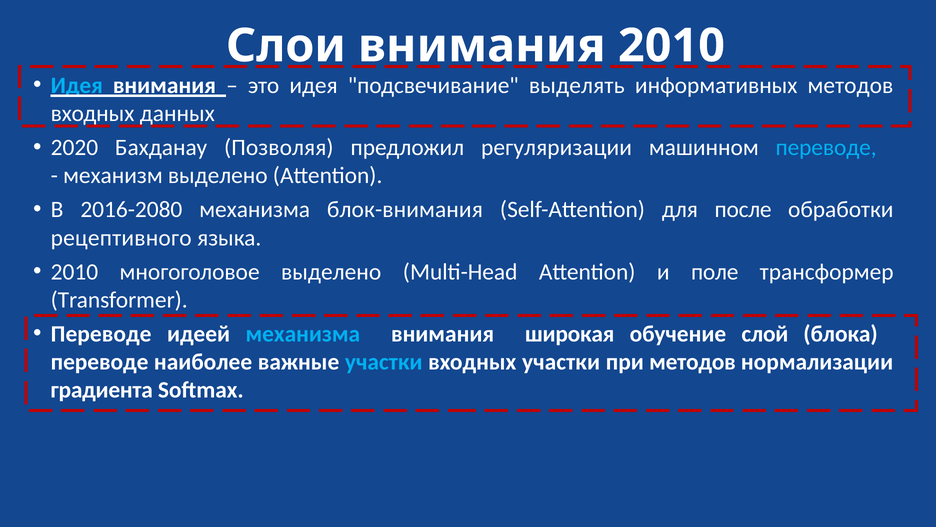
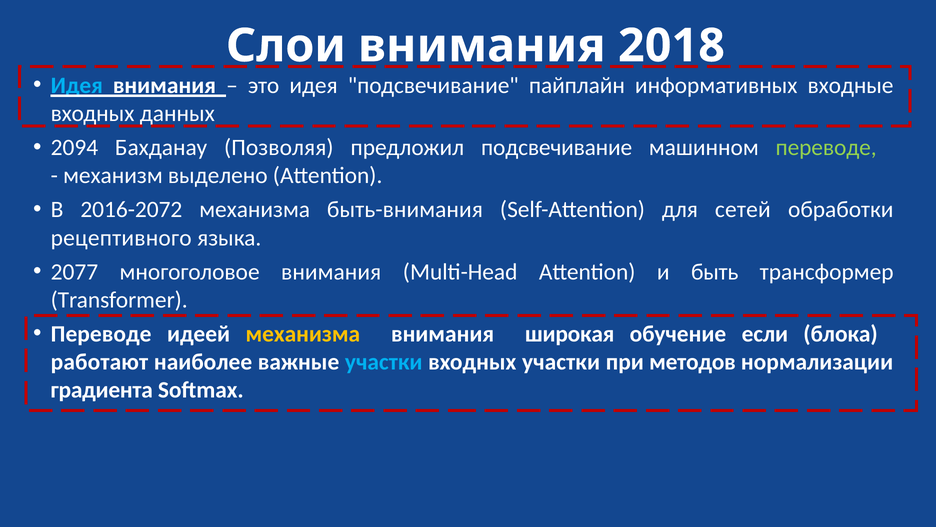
2010: 2010 -> 2018 (671, 46)
выделять: выделять -> пайплайн (577, 85)
информативных методов: методов -> входные (850, 85)
2020: 2020 -> 2094 (74, 147)
предложил регуляризации: регуляризации -> подсвечивание (557, 147)
переводе colour: light blue -> light green (826, 147)
2016-2080: 2016-2080 -> 2016-2072 (131, 210)
блок-внимания: блок-внимания -> быть-внимания (405, 210)
после: после -> сетей (743, 210)
2010: 2010 -> 2077 (74, 272)
многоголовое выделено: выделено -> внимания (331, 272)
поле: поле -> быть (715, 272)
механизма colour: light blue -> yellow (303, 334)
слой: слой -> если (765, 334)
переводе: переводе -> работают (99, 362)
